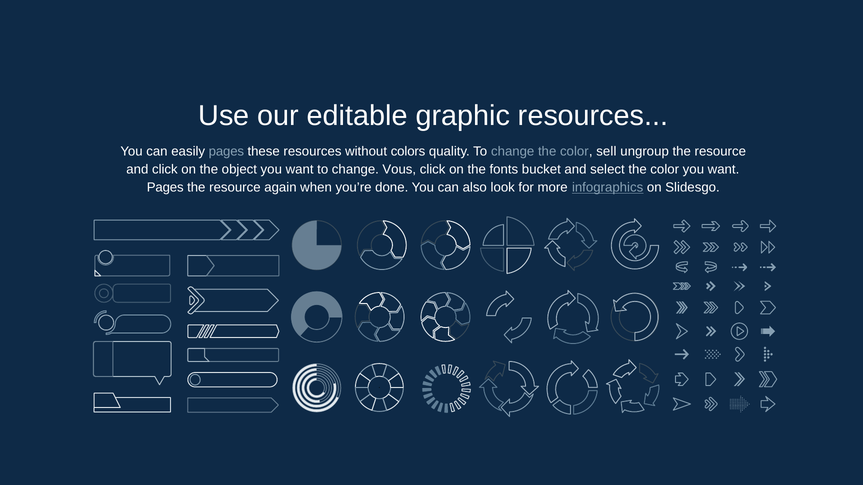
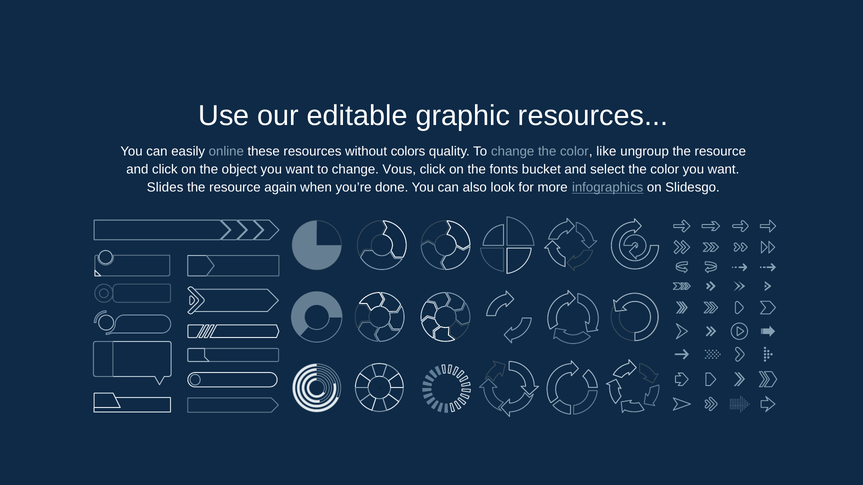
easily pages: pages -> online (226, 151)
sell: sell -> like (606, 151)
Pages: Pages -> Slides (165, 188)
